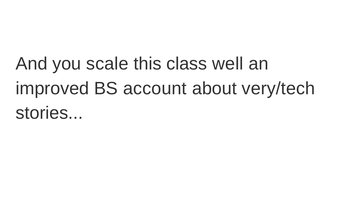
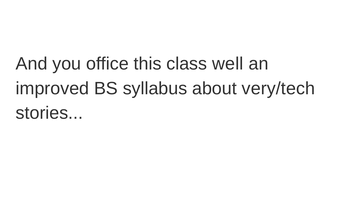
scale: scale -> office (107, 64)
account: account -> syllabus (155, 88)
